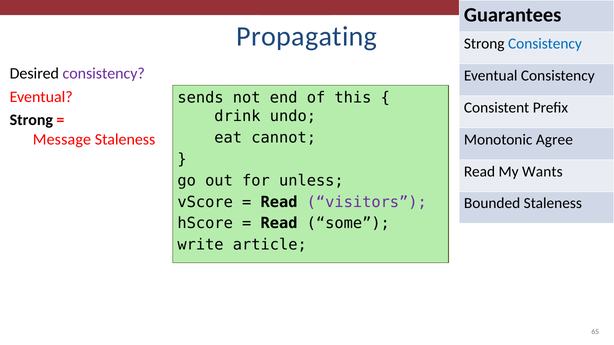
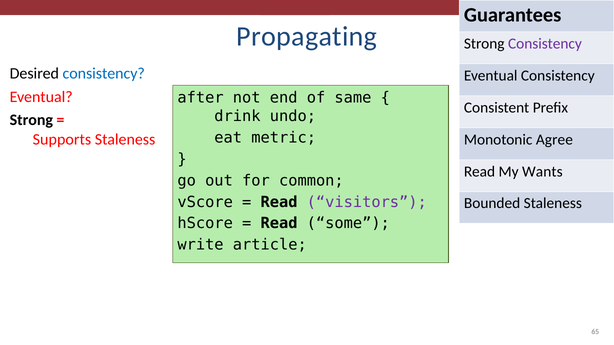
Consistency colour: blue -> purple (545, 44)
consistency colour: purple -> blue (104, 74)
sends: sends -> after (201, 98)
this: this -> same (353, 98)
cannot: cannot -> metric (284, 138)
Message: Message -> Supports (62, 139)
unless: unless -> common (311, 181)
